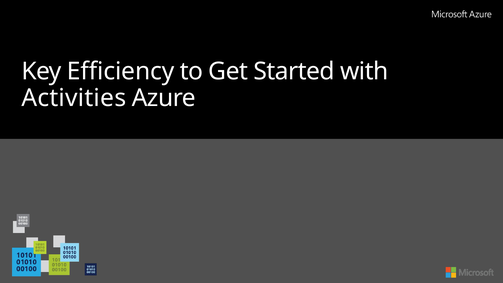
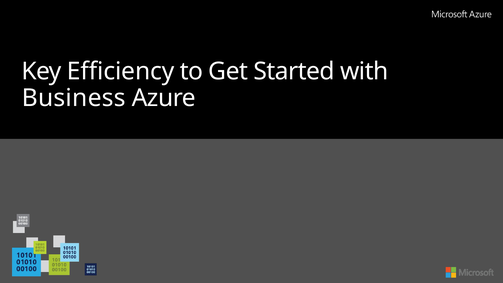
Activities: Activities -> Business (74, 98)
